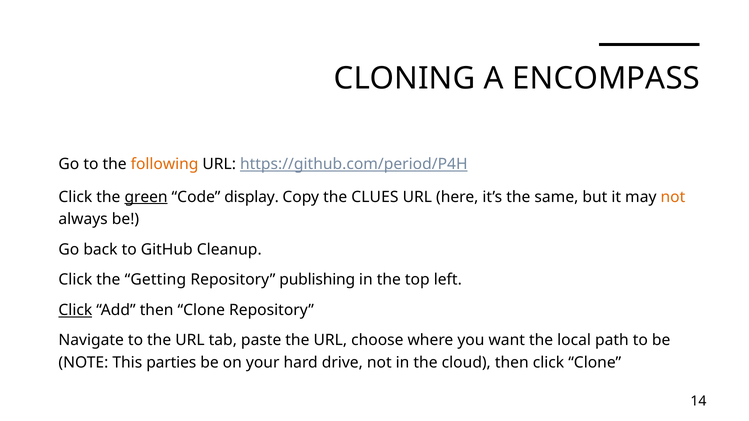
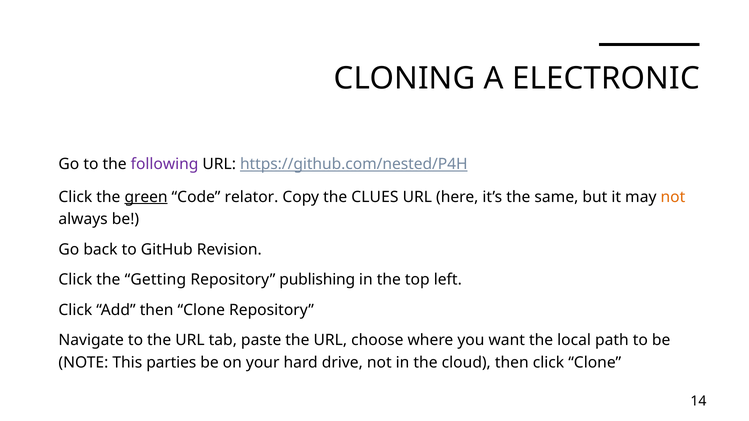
ENCOMPASS: ENCOMPASS -> ELECTRONIC (606, 78)
following colour: orange -> purple (165, 164)
https://github.com/period/P4H: https://github.com/period/P4H -> https://github.com/nested/P4H (354, 164)
display: display -> relator (251, 197)
Cleanup: Cleanup -> Revision (229, 250)
Click underline: present -> none (75, 310)
